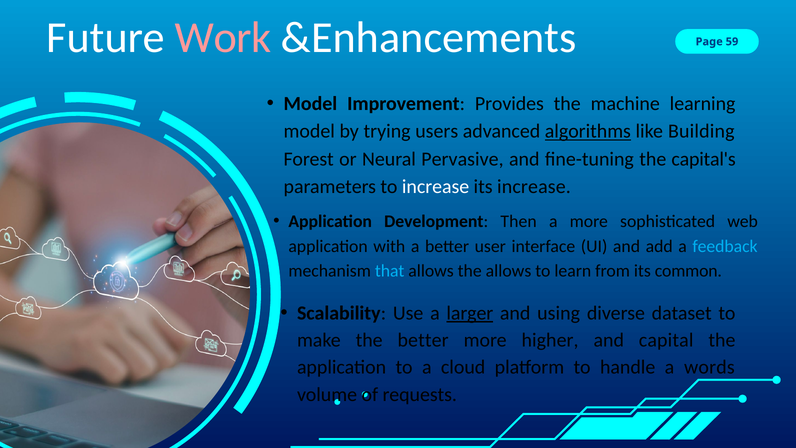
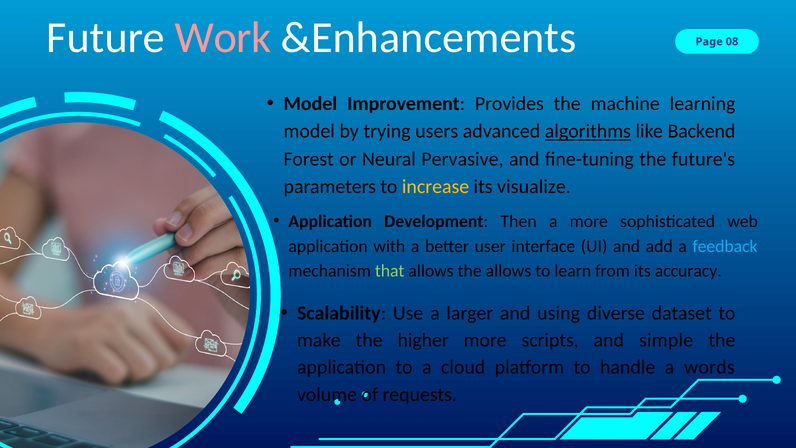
59: 59 -> 08 (732, 42)
Building: Building -> Backend (701, 131)
capital's: capital's -> future's (703, 159)
increase colour: white -> yellow (436, 187)
its increase: increase -> visualize (534, 187)
that colour: light blue -> light green (390, 271)
common: common -> accuracy (688, 271)
larger underline: present -> none (470, 313)
the better: better -> higher (423, 340)
higher: higher -> scripts (550, 340)
capital: capital -> simple (666, 340)
